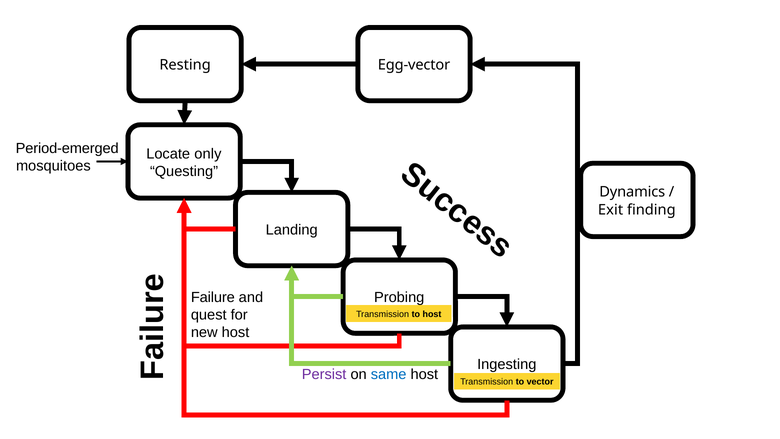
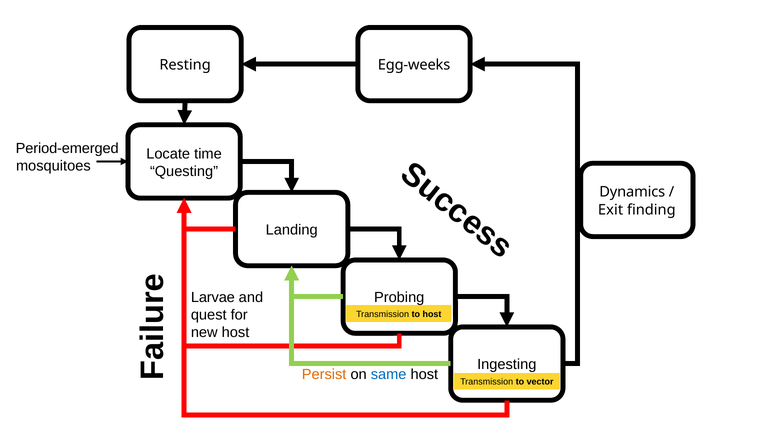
Egg-vector: Egg-vector -> Egg-weeks (414, 65)
only: only -> time (208, 154)
Failure: Failure -> Larvae (213, 297)
Persist colour: purple -> orange (324, 374)
